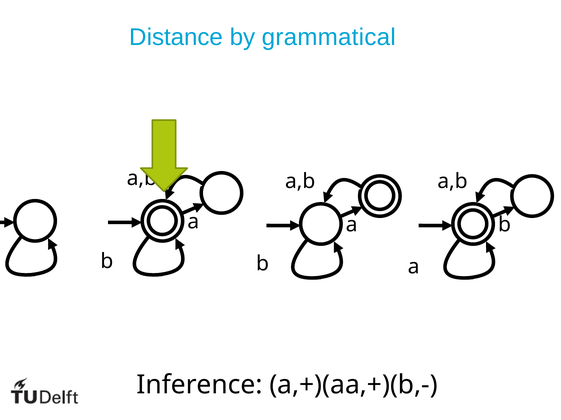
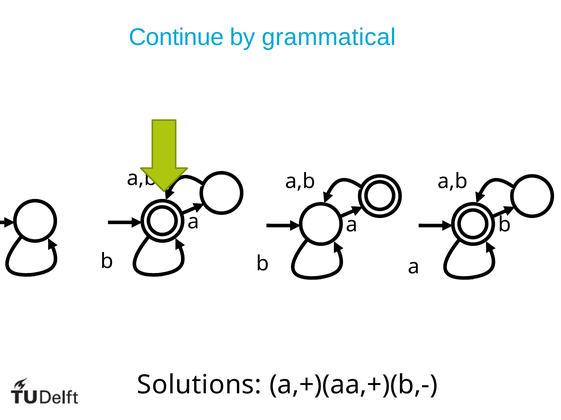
Distance: Distance -> Continue (176, 37)
Inference: Inference -> Solutions (199, 385)
